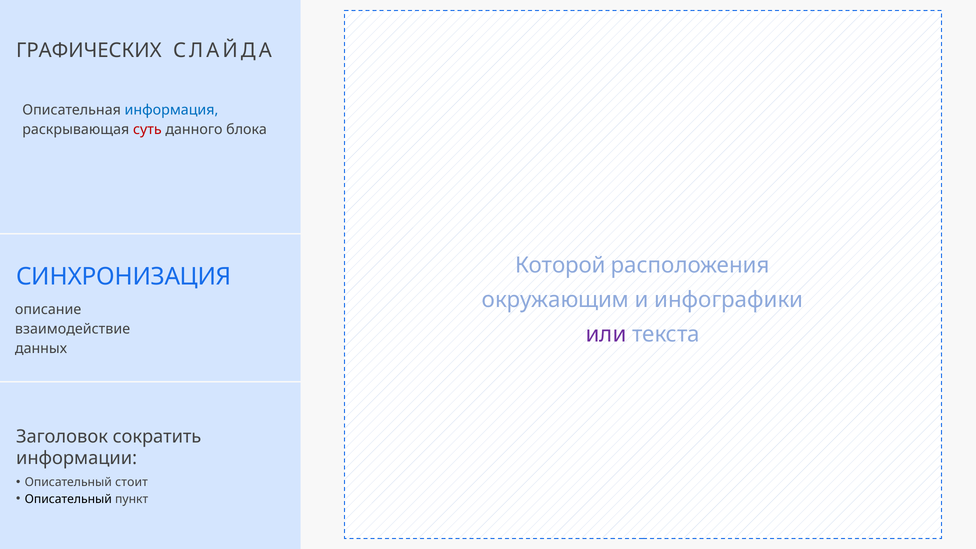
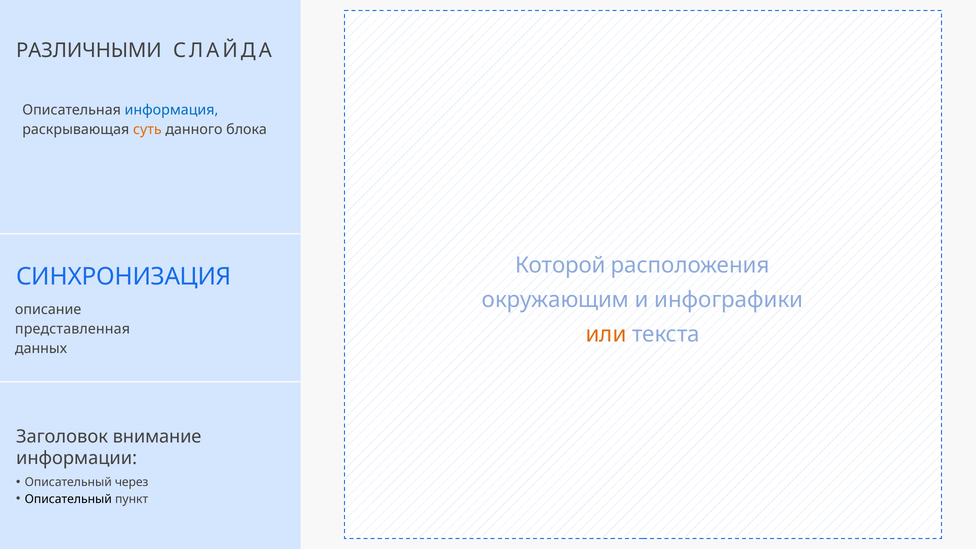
ГРАФИЧЕСКИХ: ГРАФИЧЕСКИХ -> РАЗЛИЧНЫМИ (89, 50)
суть colour: red -> orange (147, 129)
взаимодействие: взаимодействие -> представленная (73, 329)
или colour: purple -> orange (606, 334)
сократить: сократить -> внимание (157, 436)
стоит: стоит -> через (132, 482)
